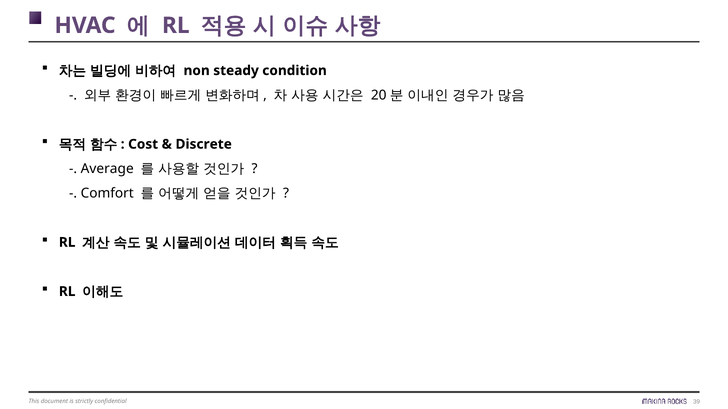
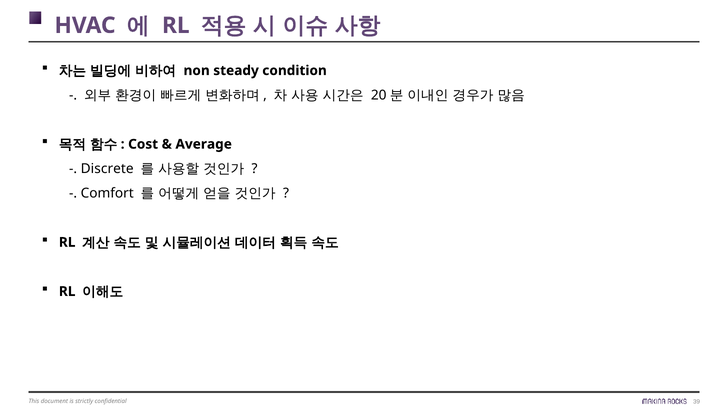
Discrete: Discrete -> Average (204, 144)
Average: Average -> Discrete (107, 169)
